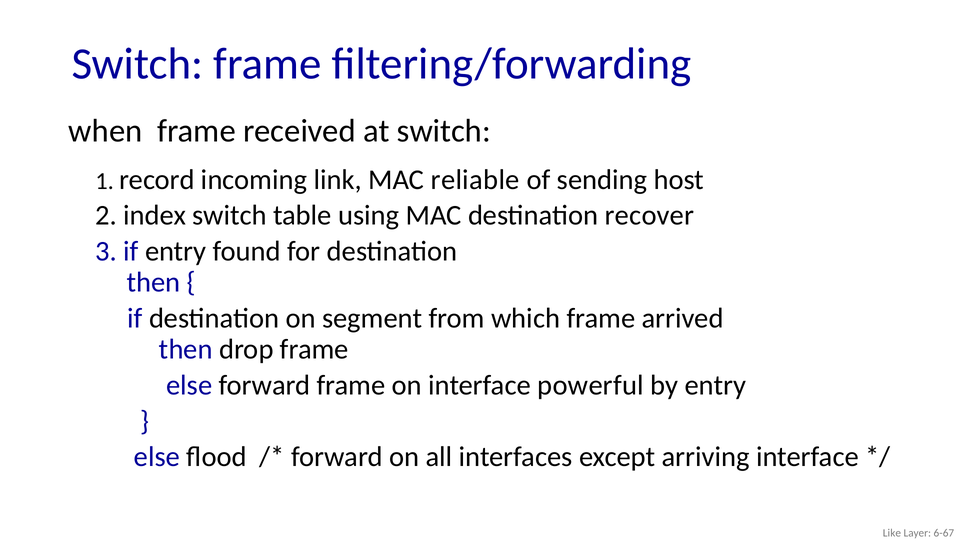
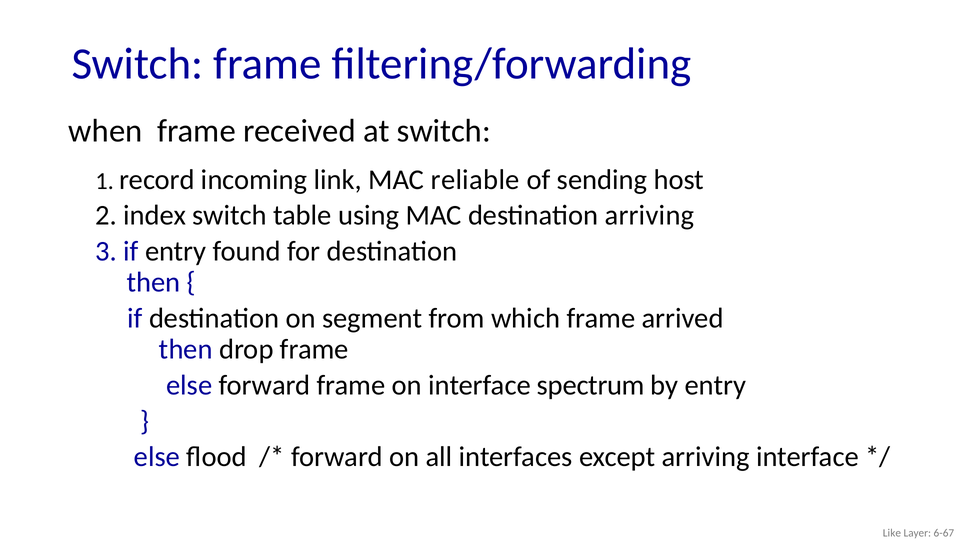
destination recover: recover -> arriving (649, 216)
powerful: powerful -> spectrum (591, 385)
